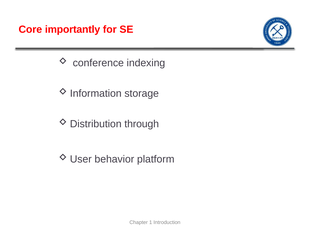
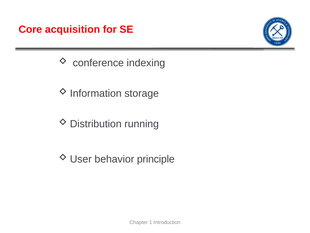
importantly: importantly -> acquisition (72, 29)
through: through -> running (142, 124)
platform: platform -> principle (156, 159)
